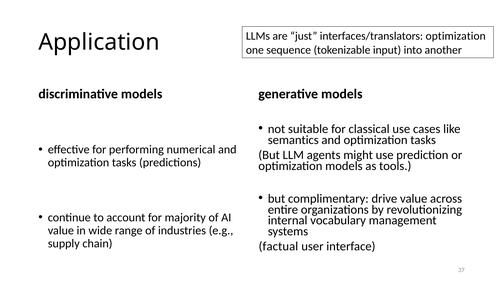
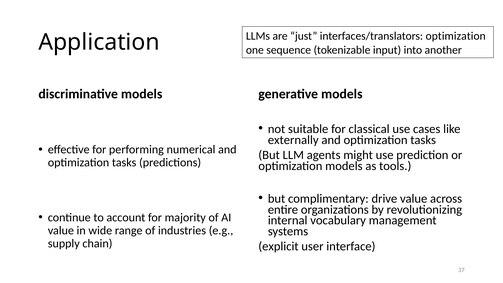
semantics: semantics -> externally (293, 140)
factual: factual -> explicit (278, 246)
